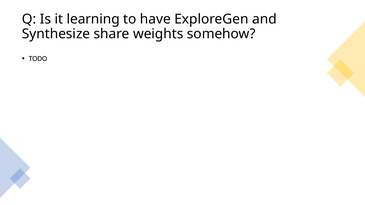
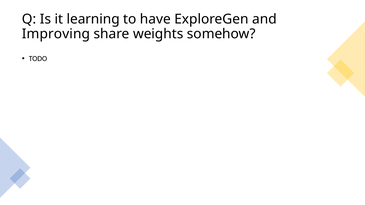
Synthesize: Synthesize -> Improving (56, 34)
